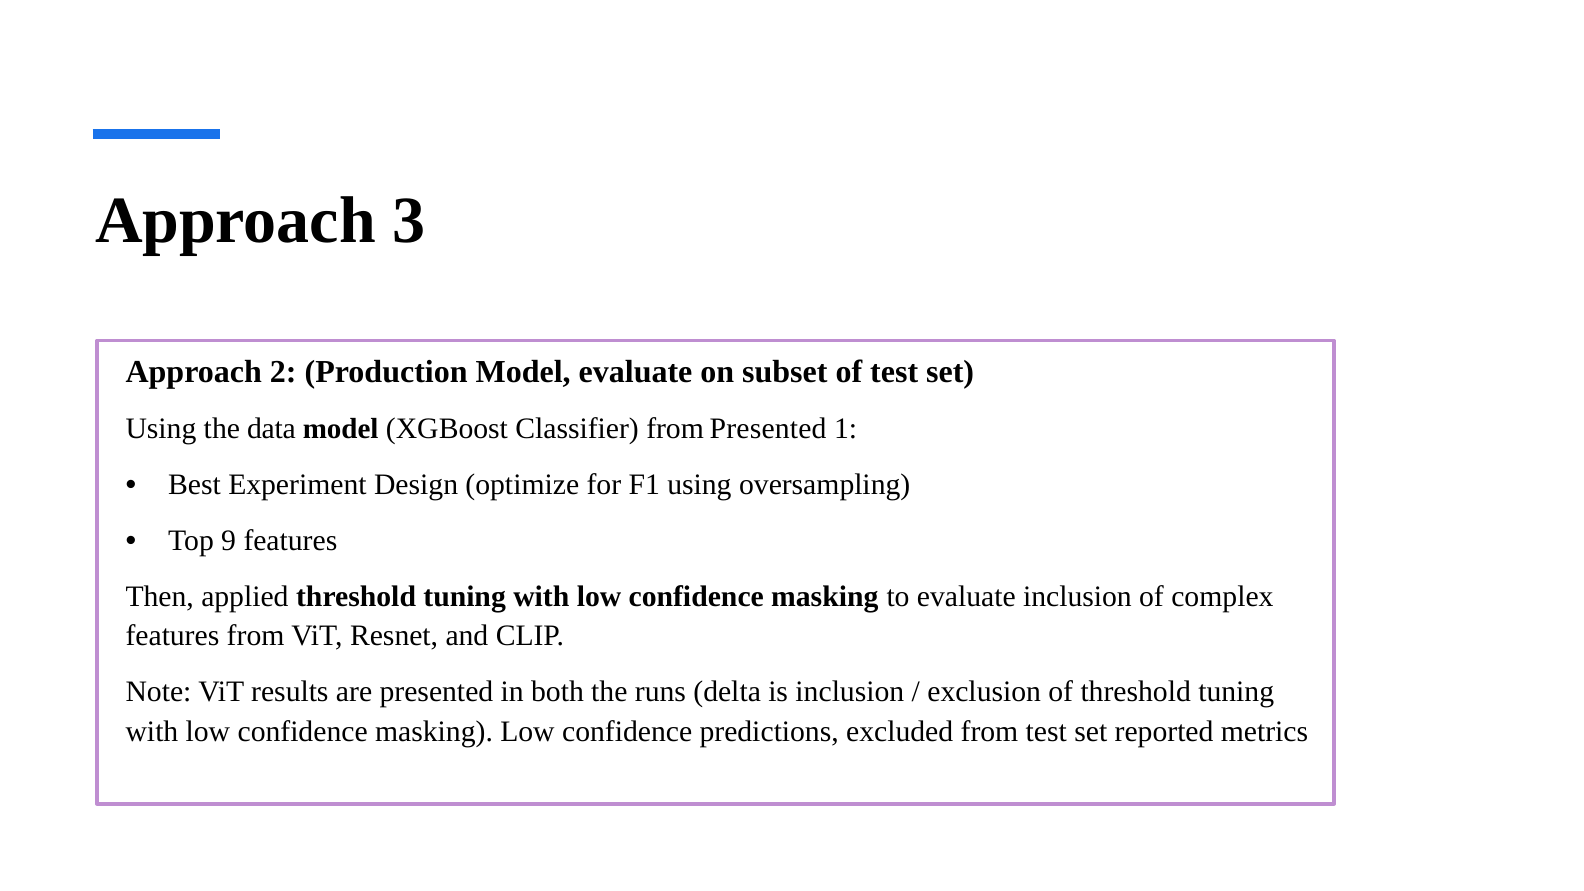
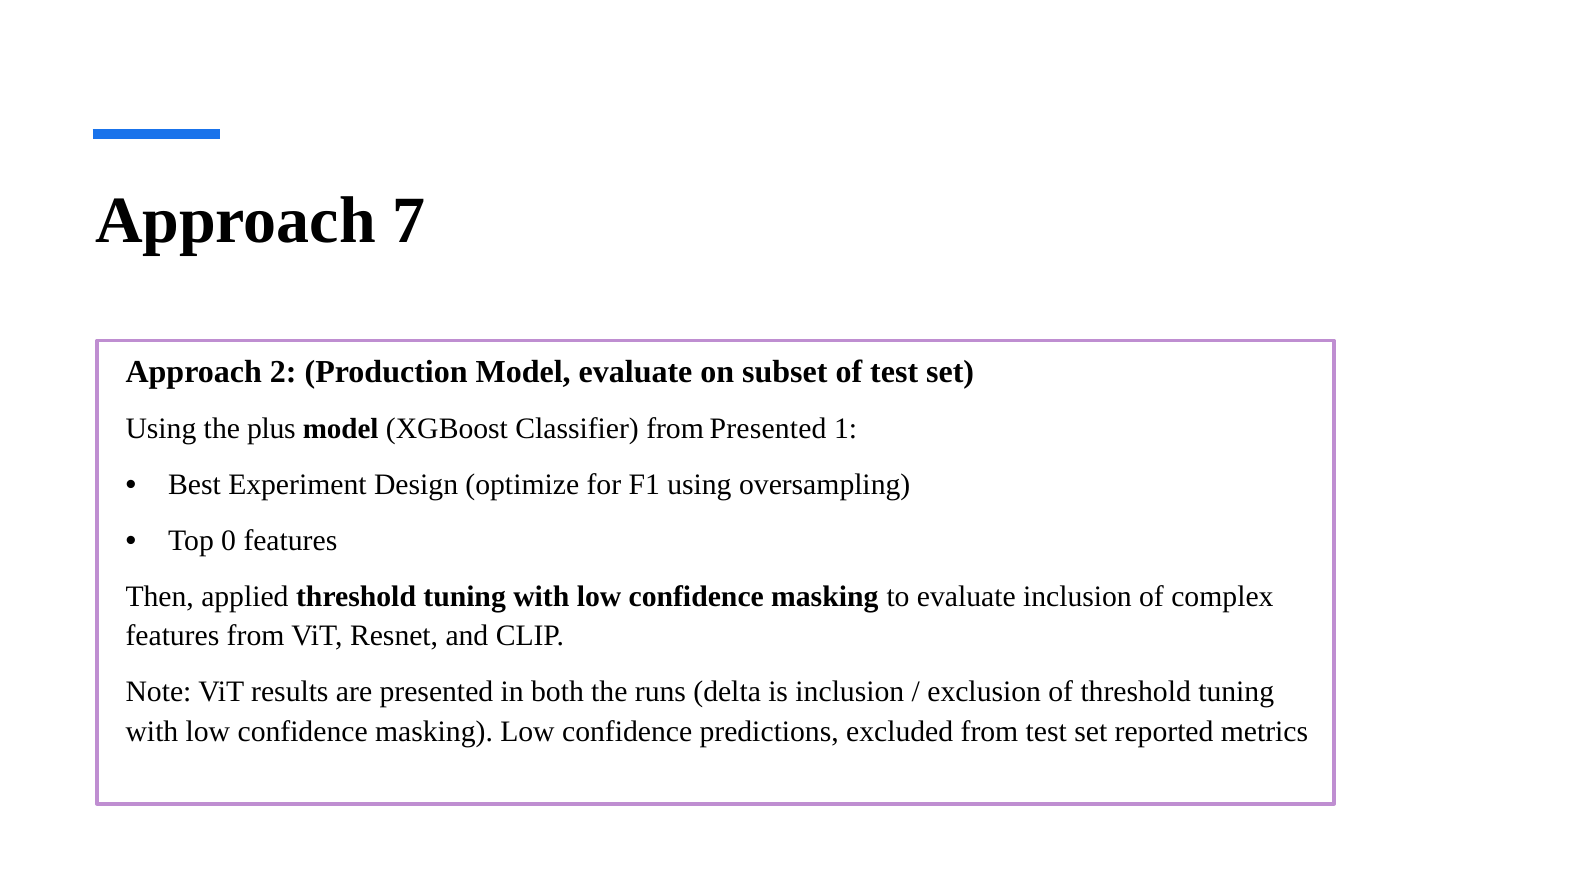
3: 3 -> 7 (409, 221)
data: data -> plus (271, 429)
9: 9 -> 0 (229, 541)
